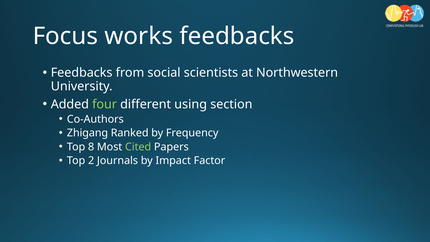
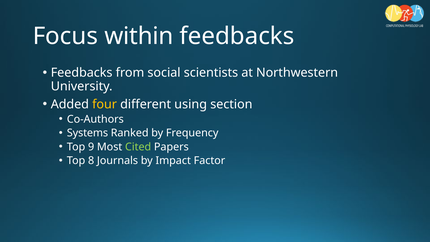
works: works -> within (139, 36)
four colour: light green -> yellow (105, 104)
Zhigang: Zhigang -> Systems (88, 133)
8: 8 -> 9 (91, 147)
2: 2 -> 8 (91, 161)
